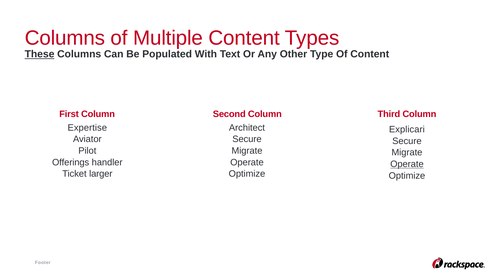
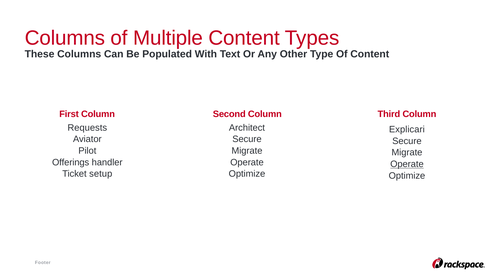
These underline: present -> none (40, 54)
Expertise: Expertise -> Requests (87, 128)
larger: larger -> setup (101, 174)
